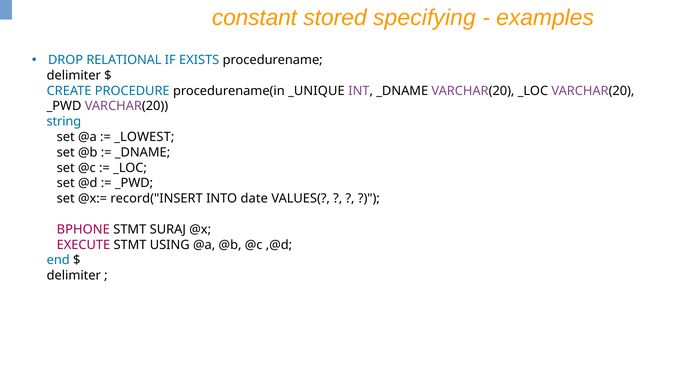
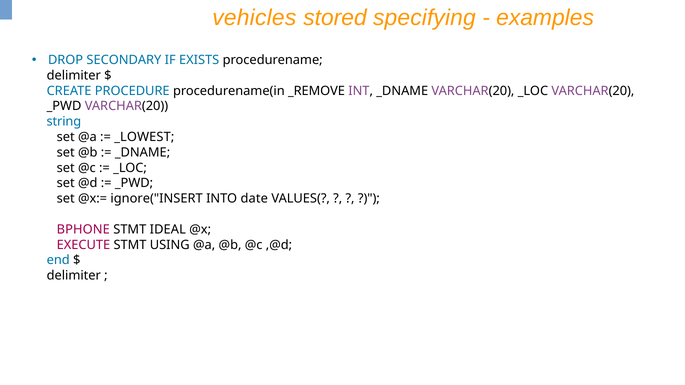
constant: constant -> vehicles (254, 18)
RELATIONAL: RELATIONAL -> SECONDARY (124, 60)
_UNIQUE: _UNIQUE -> _REMOVE (317, 91)
record("INSERT: record("INSERT -> ignore("INSERT (157, 199)
SURAJ: SURAJ -> IDEAL (168, 230)
